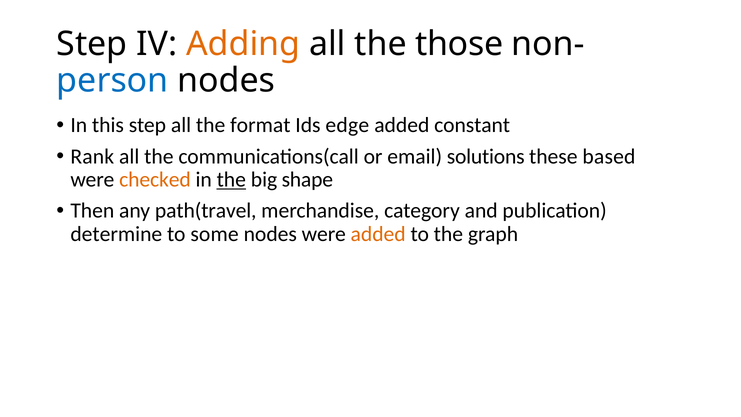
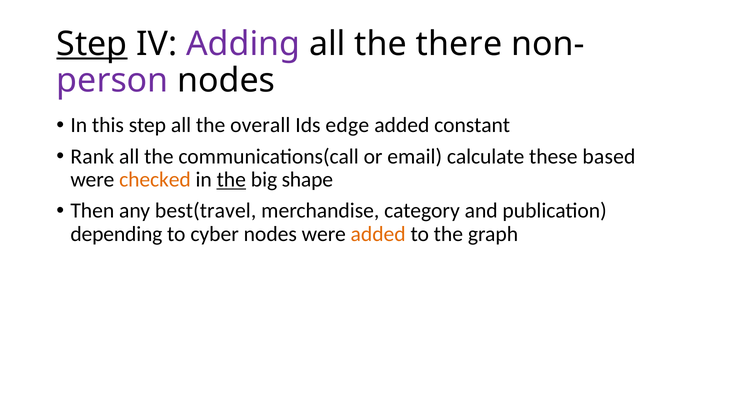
Step underline: none -> present (92, 44)
Adding colour: orange -> purple (243, 44)
those: those -> there (459, 44)
person colour: blue -> purple (112, 81)
format: format -> overall (260, 125)
solutions: solutions -> calculate (486, 156)
path(travel: path(travel -> best(travel (206, 211)
determine: determine -> depending (116, 234)
some: some -> cyber (215, 234)
